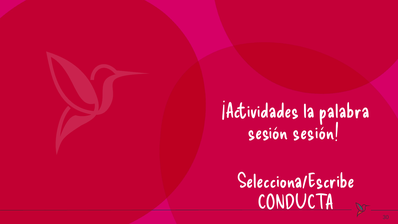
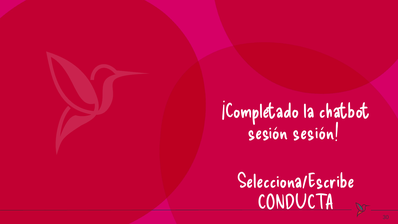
¡Actividades: ¡Actividades -> ¡Completado (260, 111)
palabra: palabra -> chatbot (344, 111)
